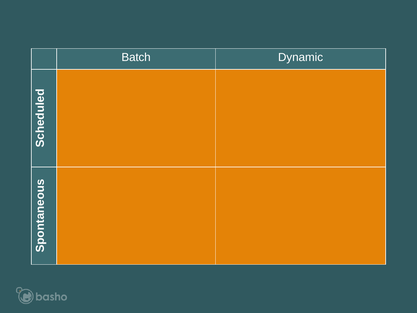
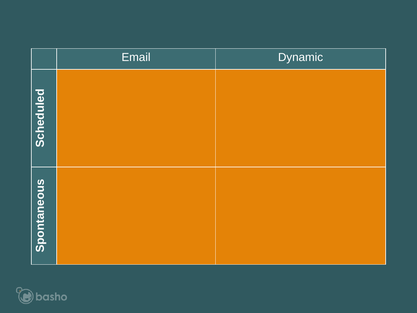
Batch: Batch -> Email (136, 57)
